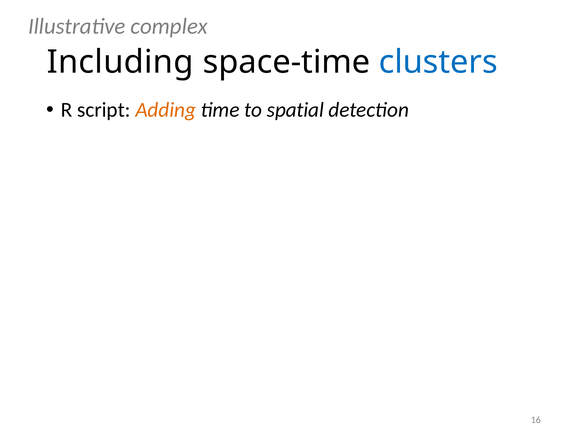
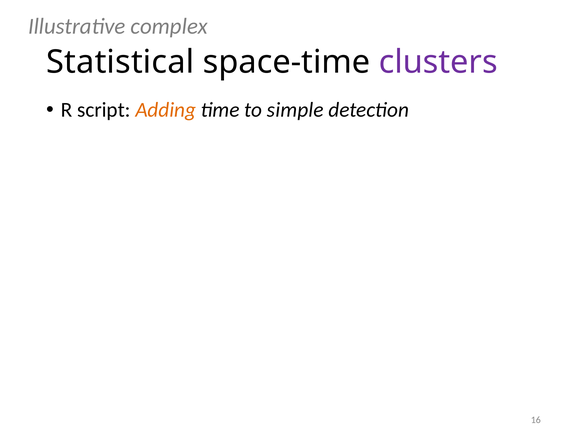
Including: Including -> Statistical (120, 62)
clusters colour: blue -> purple (438, 62)
spatial: spatial -> simple (295, 110)
